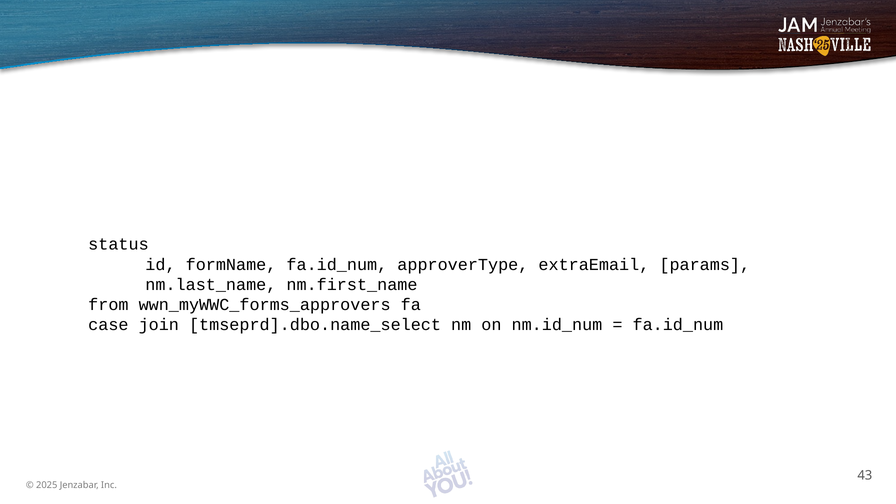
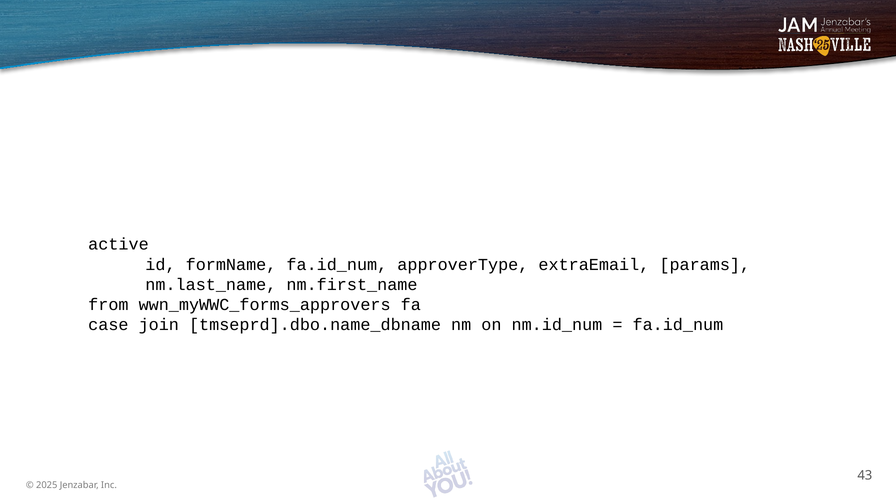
status: status -> active (118, 244)
tmseprd].dbo.name_select: tmseprd].dbo.name_select -> tmseprd].dbo.name_dbname (315, 325)
